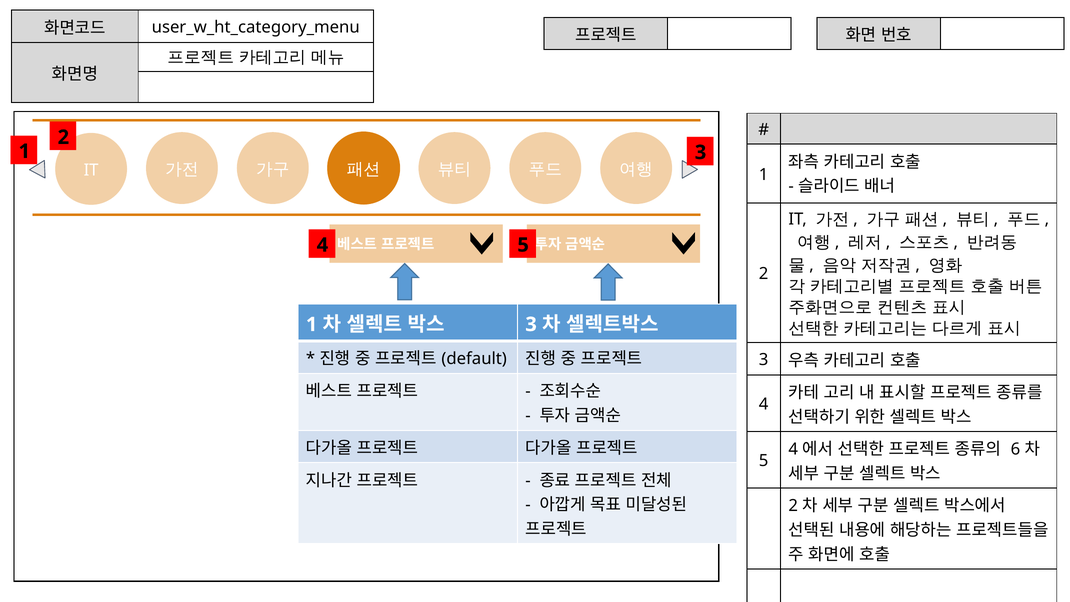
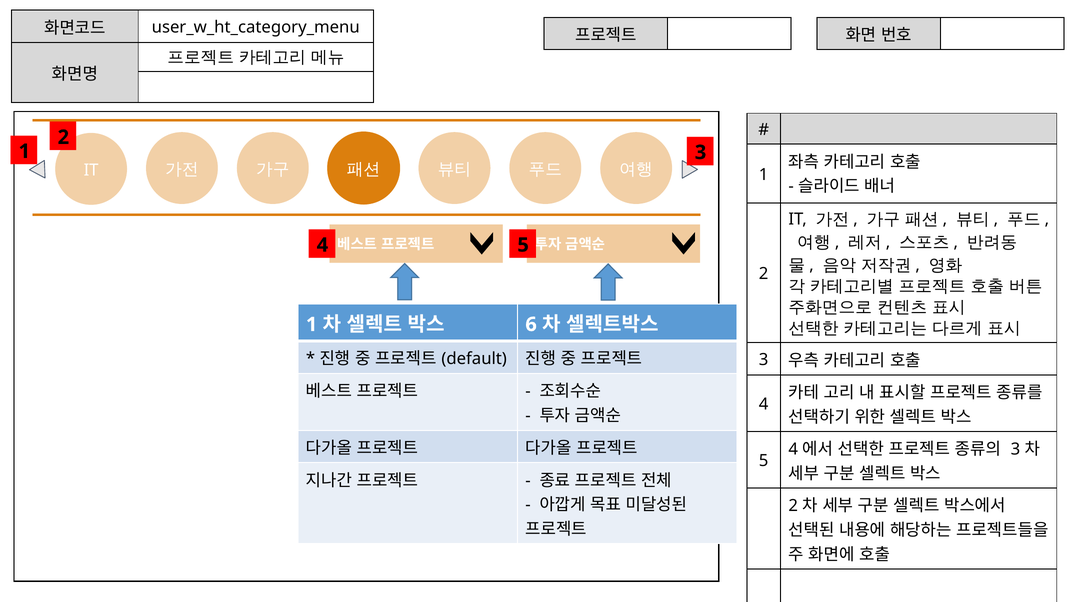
3: 3 -> 6 (531, 324)
6: 6 -> 3 (1015, 449)
